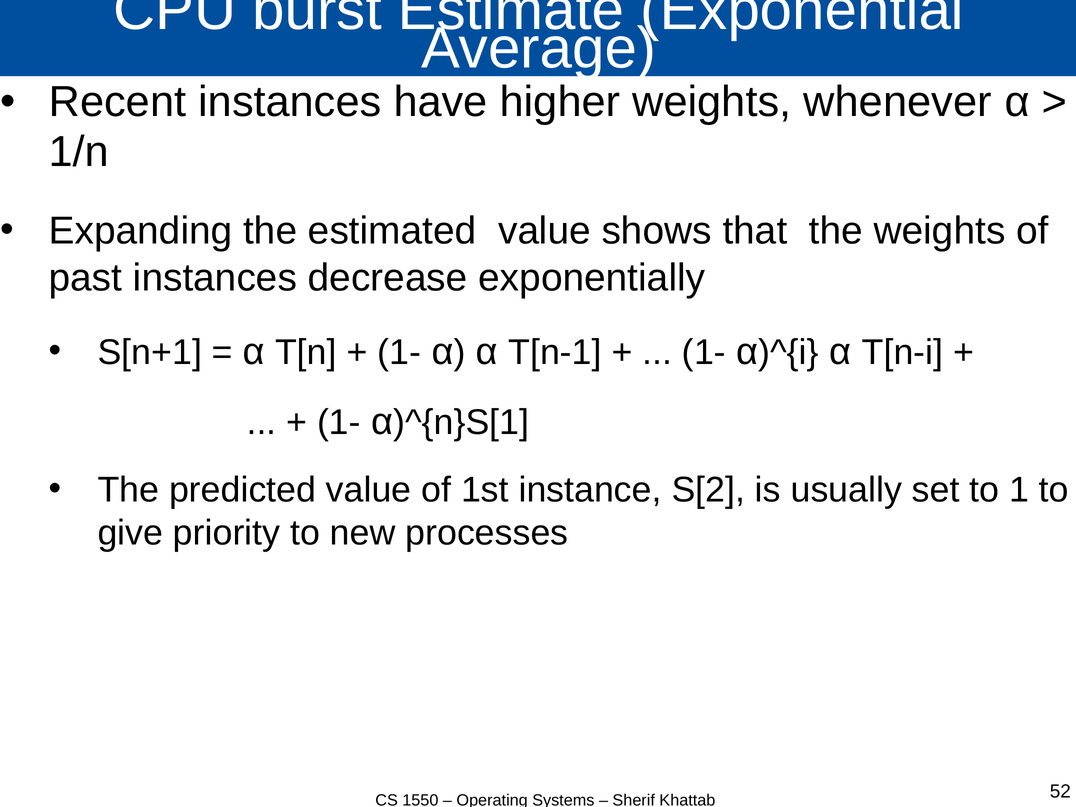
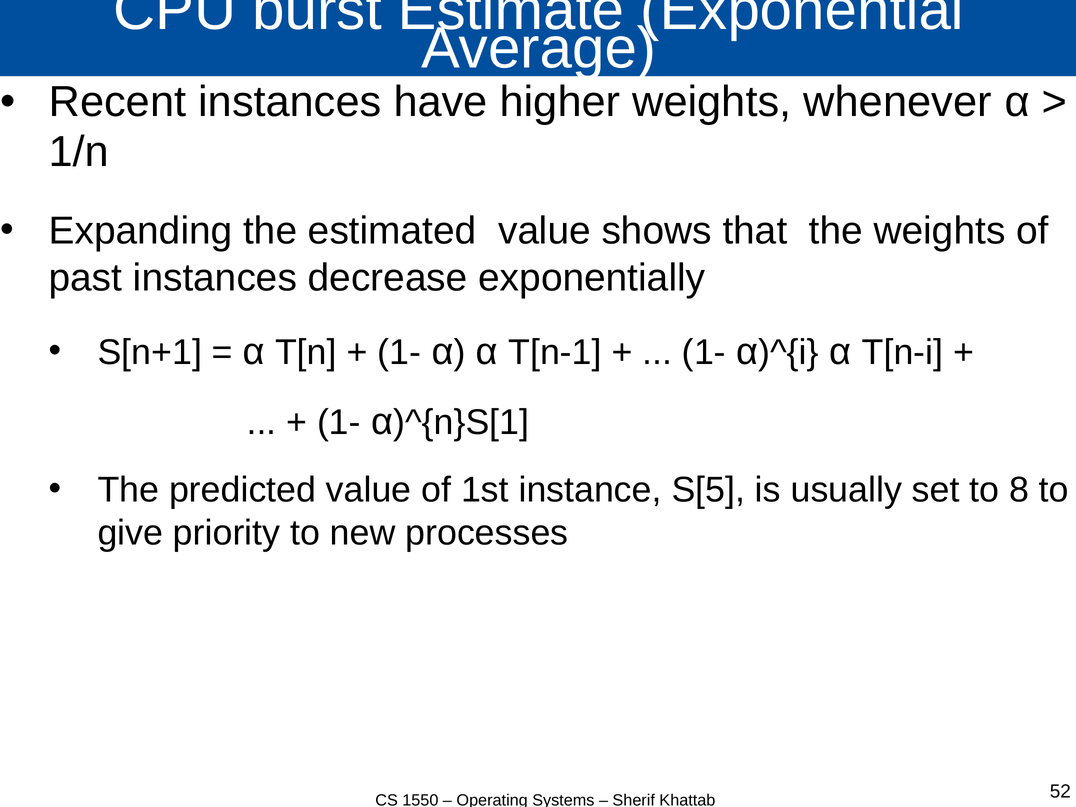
S[2: S[2 -> S[5 (708, 490)
1: 1 -> 8 (1019, 490)
